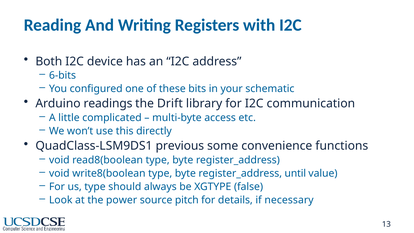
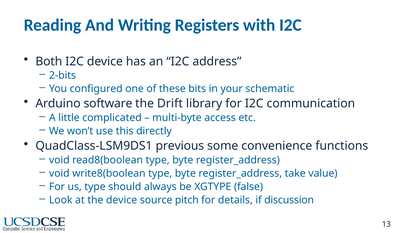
6-bits: 6-bits -> 2-bits (63, 75)
readings: readings -> software (108, 104)
until: until -> take (295, 173)
the power: power -> device (122, 200)
necessary: necessary -> discussion (289, 200)
